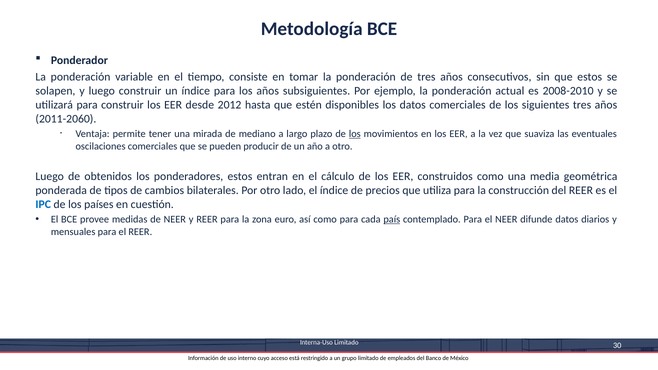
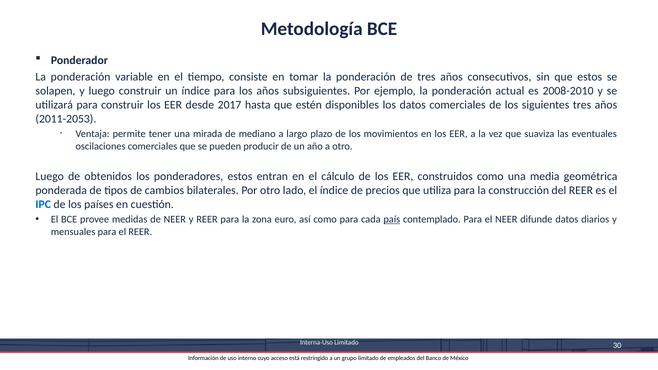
2012: 2012 -> 2017 (230, 105)
2011-2060: 2011-2060 -> 2011-2053 (66, 119)
los underline: present -> none (355, 134)
